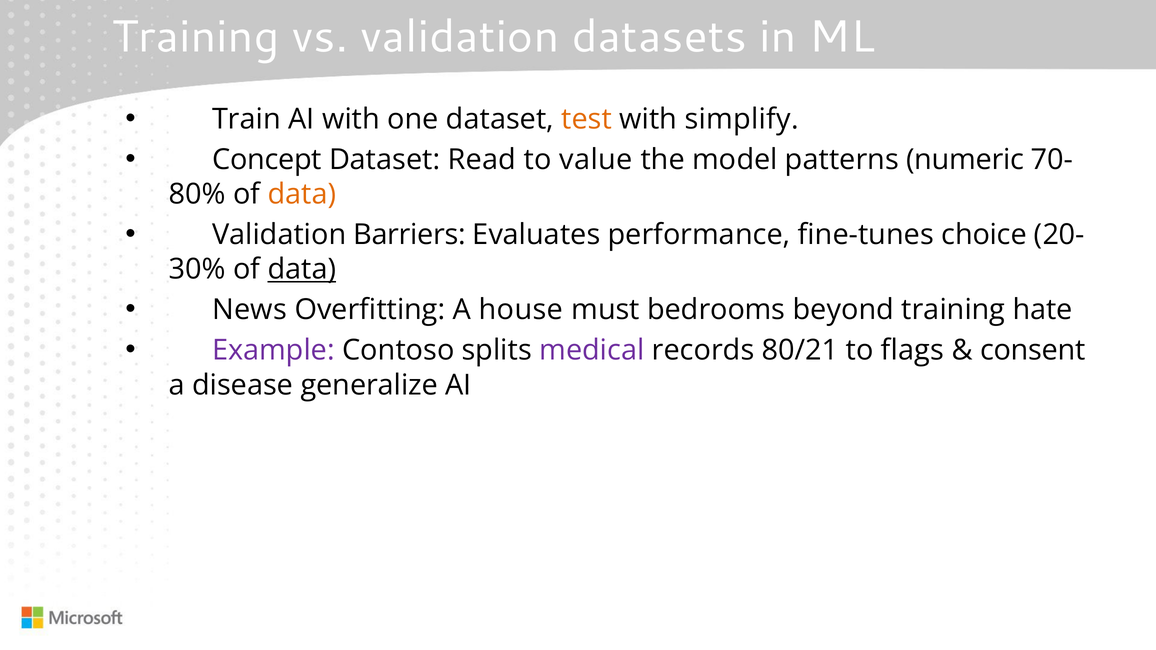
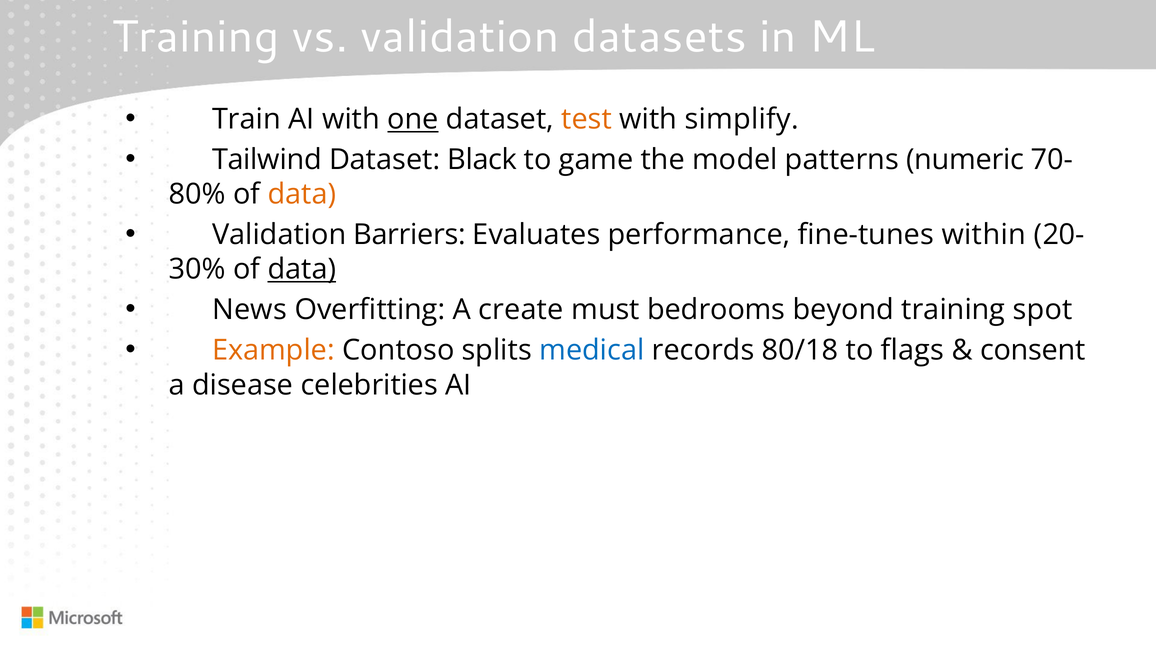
one underline: none -> present (413, 119)
Concept: Concept -> Tailwind (267, 160)
Read: Read -> Black (482, 160)
value: value -> game (596, 160)
choice: choice -> within (984, 235)
house: house -> create (521, 310)
hate: hate -> spot (1043, 310)
Example colour: purple -> orange (273, 350)
medical colour: purple -> blue (592, 350)
80/21: 80/21 -> 80/18 (800, 350)
generalize: generalize -> celebrities (369, 385)
